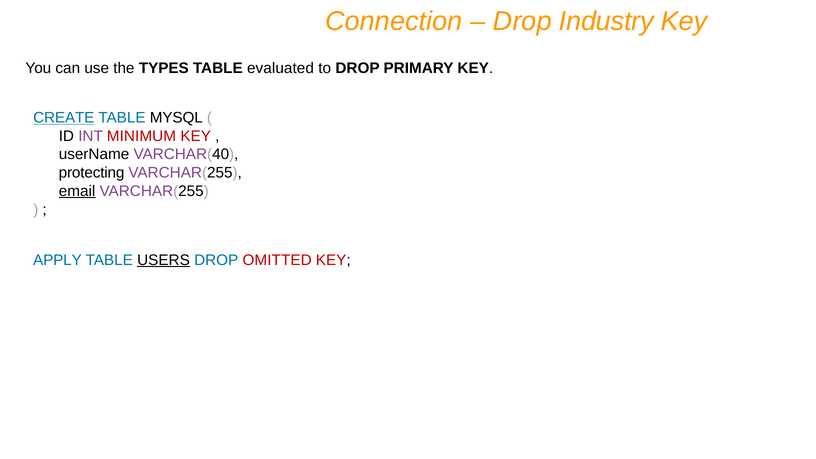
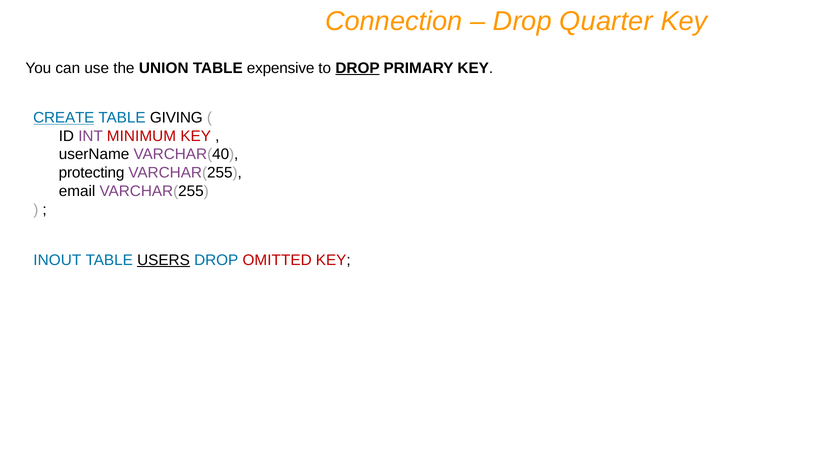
Industry: Industry -> Quarter (606, 21)
TYPES: TYPES -> UNION (164, 68)
evaluated: evaluated -> expensive (281, 68)
DROP underline: none -> present (358, 68)
MYSQL: MYSQL -> GIVING (176, 118)
email underline: present -> none (77, 191)
APPLY: APPLY -> INOUT (57, 260)
